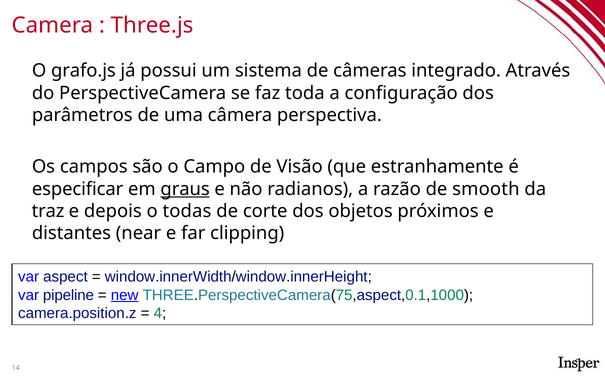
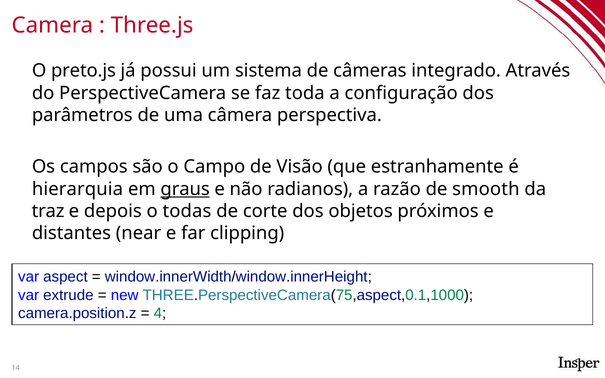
grafo.js: grafo.js -> preto.js (83, 71)
especificar: especificar -> hierarquia (77, 189)
pipeline: pipeline -> extrude (68, 295)
new underline: present -> none (125, 295)
